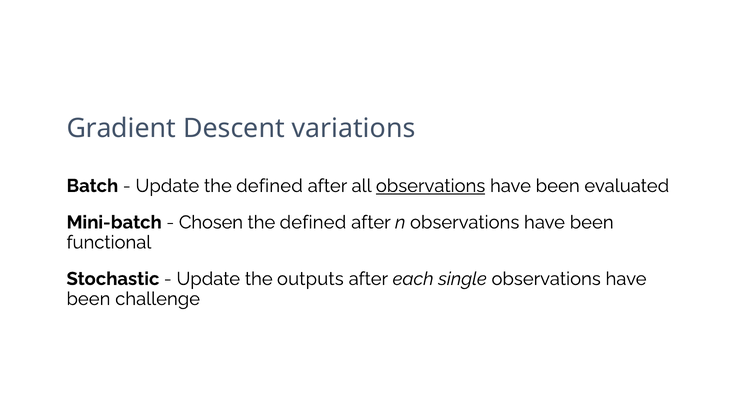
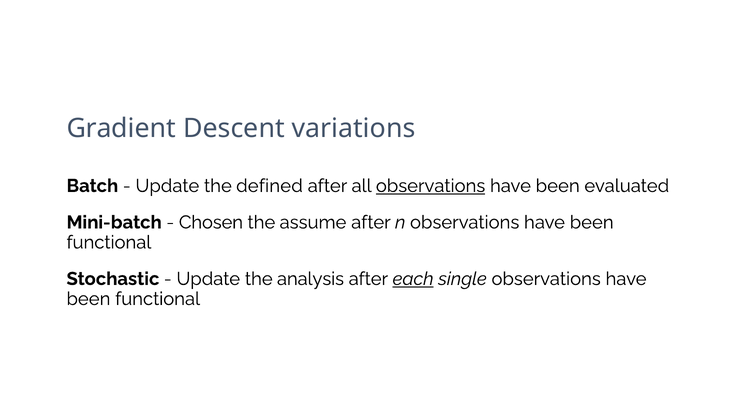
defined: defined -> assume (313, 222)
outputs: outputs -> analysis (310, 279)
each underline: none -> present (413, 279)
challenge: challenge -> functional (158, 299)
